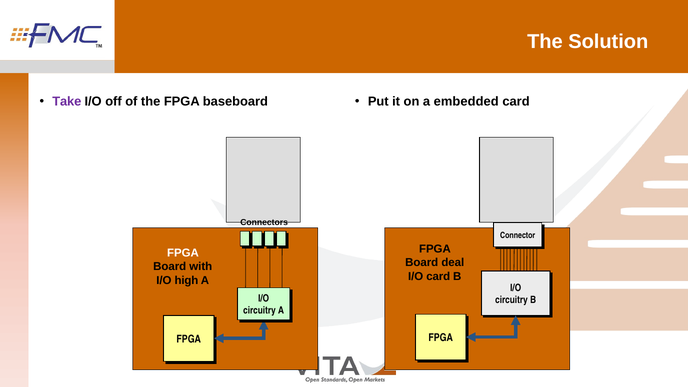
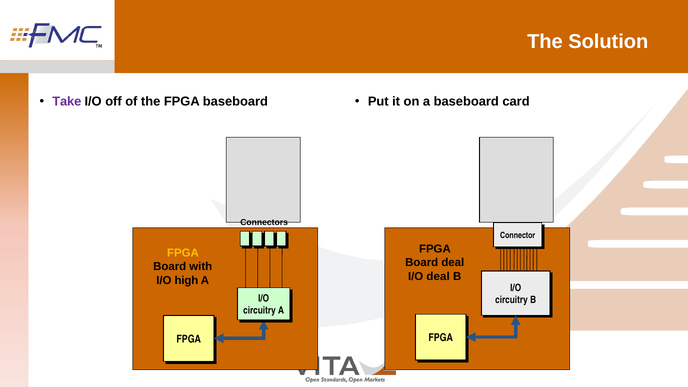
a embedded: embedded -> baseboard (466, 102)
FPGA colour: white -> yellow (183, 253)
I/O card: card -> deal (438, 276)
